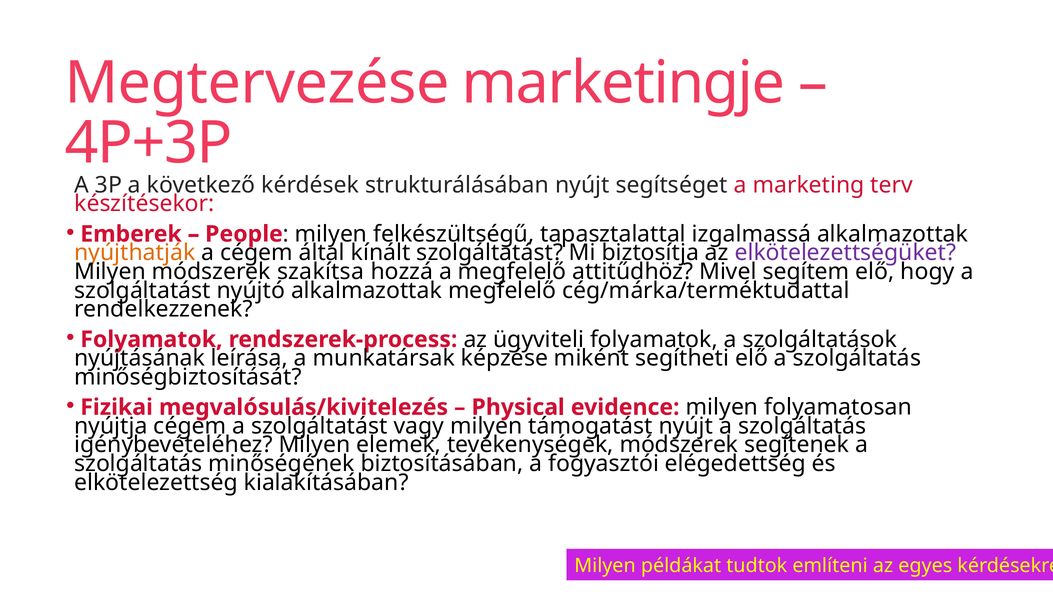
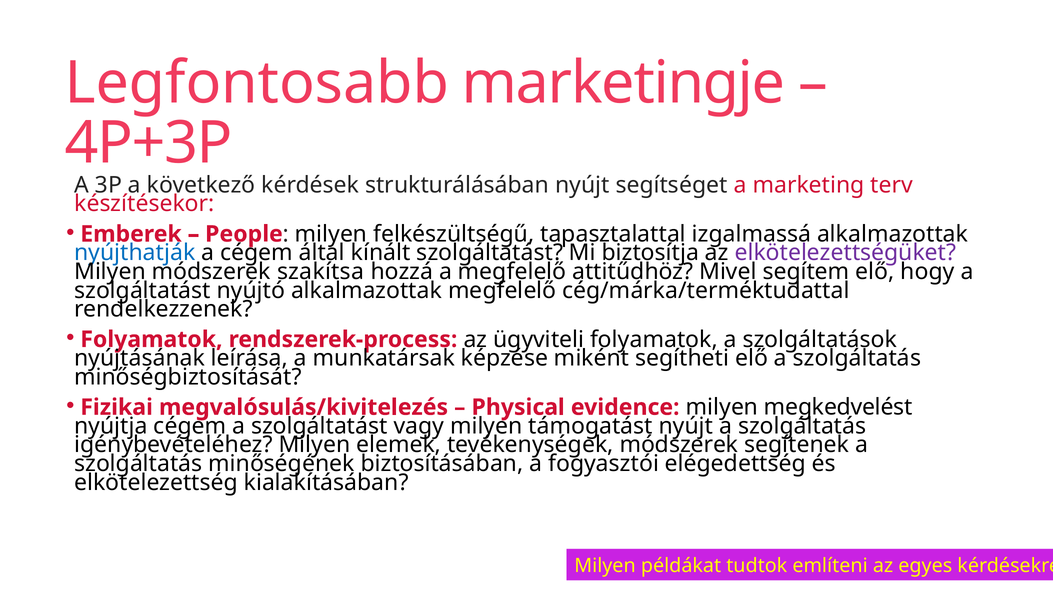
Megtervezése: Megtervezése -> Legfontosabb (257, 83)
nyújthatják colour: orange -> blue (135, 253)
folyamatosan: folyamatosan -> megkedvelést (838, 407)
